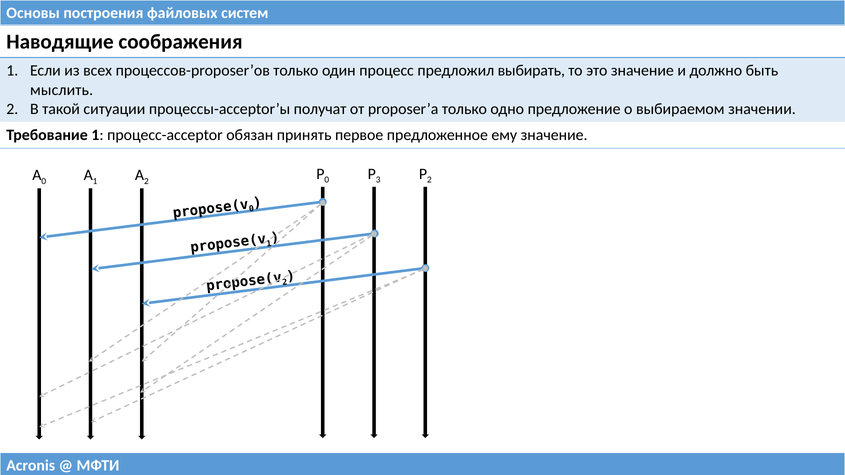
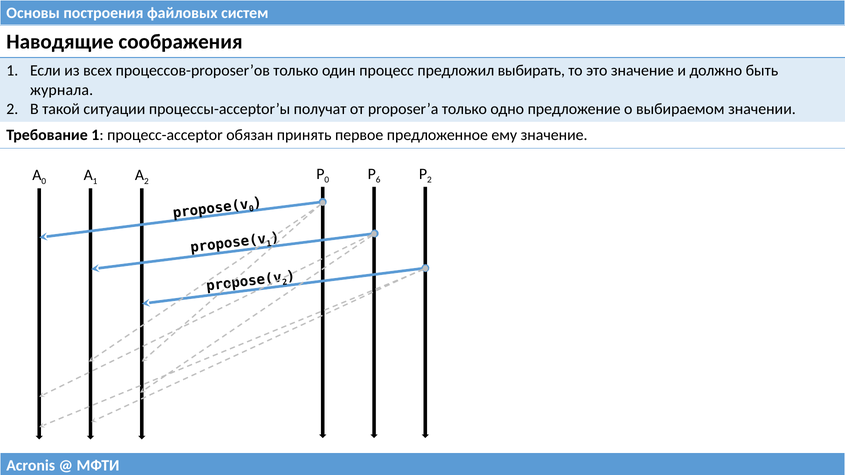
мыслить: мыслить -> журнала (62, 90)
3: 3 -> 6 (378, 180)
